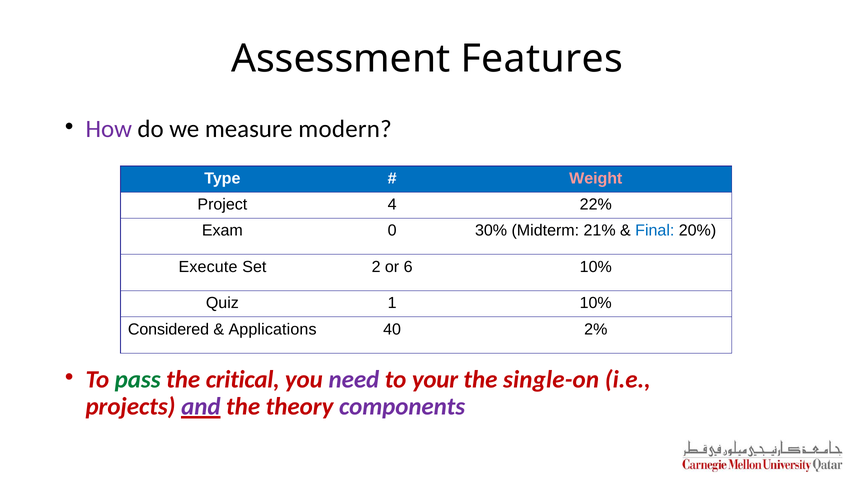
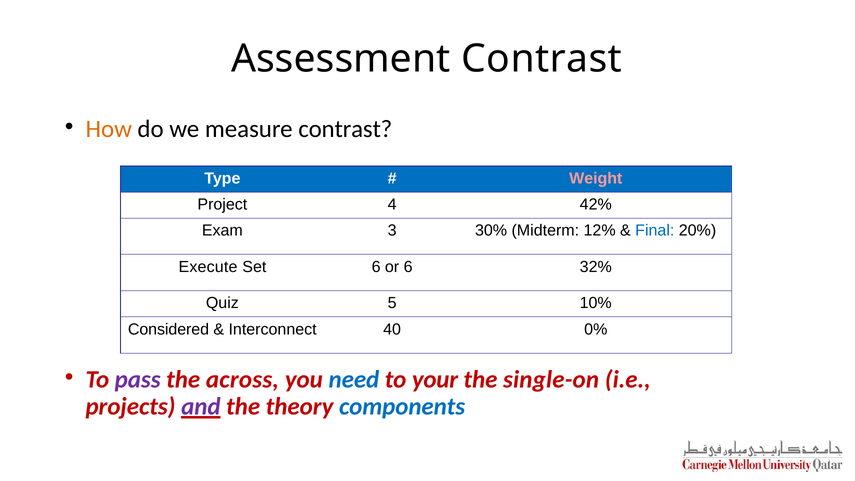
Assessment Features: Features -> Contrast (542, 59)
How colour: purple -> orange (109, 129)
measure modern: modern -> contrast (345, 129)
22%: 22% -> 42% (596, 204)
0: 0 -> 3 (392, 230)
21%: 21% -> 12% (600, 230)
Set 2: 2 -> 6 (376, 267)
6 10%: 10% -> 32% (596, 267)
1: 1 -> 5 (392, 303)
Applications: Applications -> Interconnect (273, 329)
2%: 2% -> 0% (596, 329)
pass colour: green -> purple (138, 379)
critical: critical -> across (242, 379)
need colour: purple -> blue (354, 379)
components colour: purple -> blue (402, 406)
